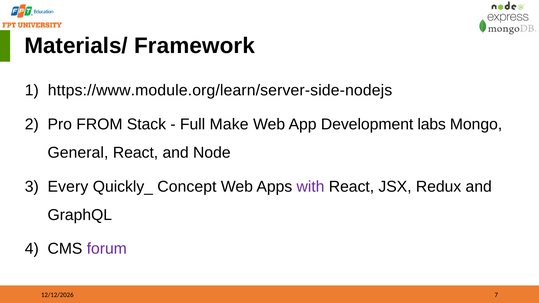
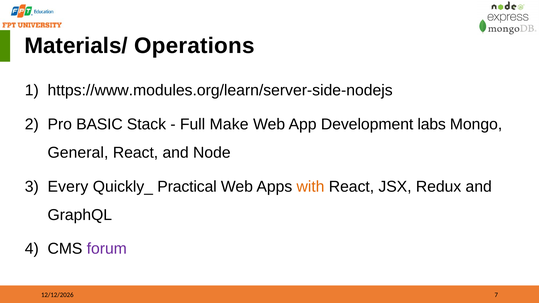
Framework: Framework -> Operations (194, 46)
https://www.module.org/learn/server-side-nodejs: https://www.module.org/learn/server-side-nodejs -> https://www.modules.org/learn/server-side-nodejs (220, 90)
FROM: FROM -> BASIC (99, 124)
Concept: Concept -> Practical (187, 187)
with colour: purple -> orange (310, 187)
